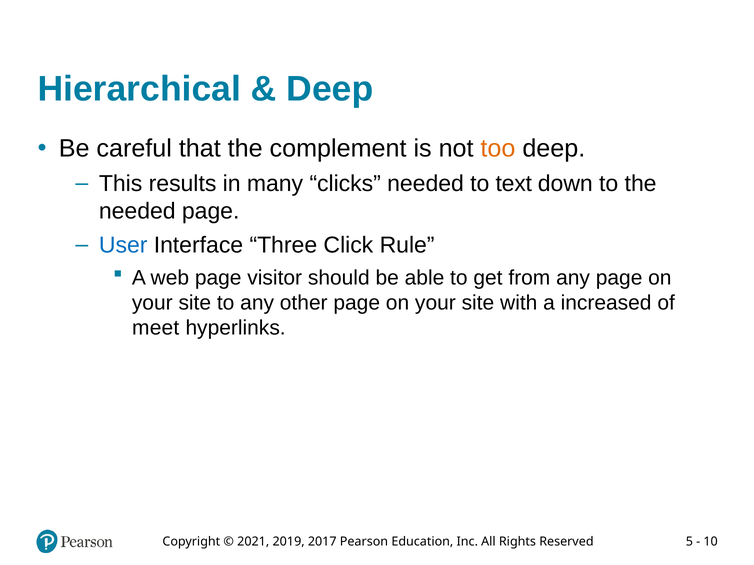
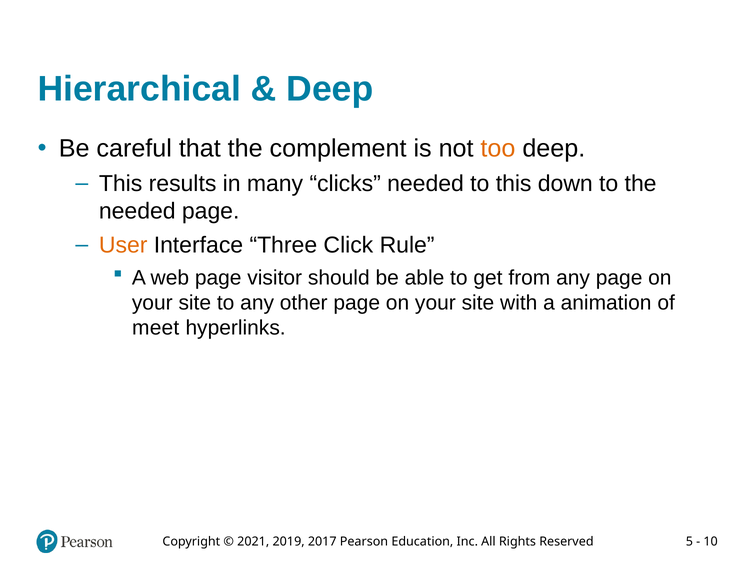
to text: text -> this (514, 184)
User colour: blue -> orange (123, 245)
increased: increased -> animation (606, 303)
